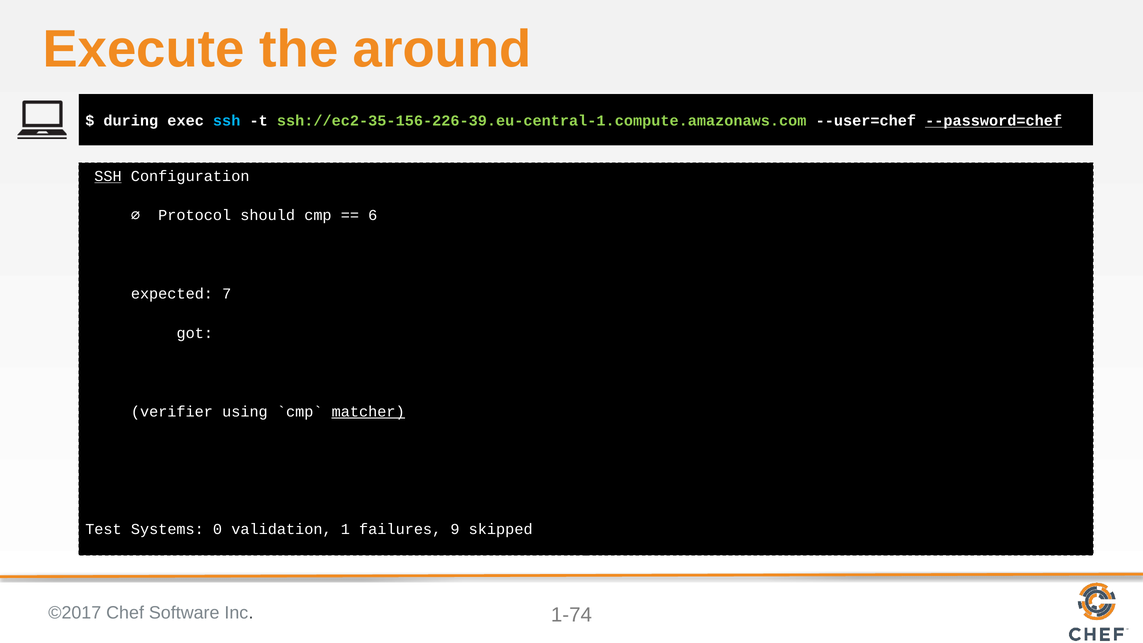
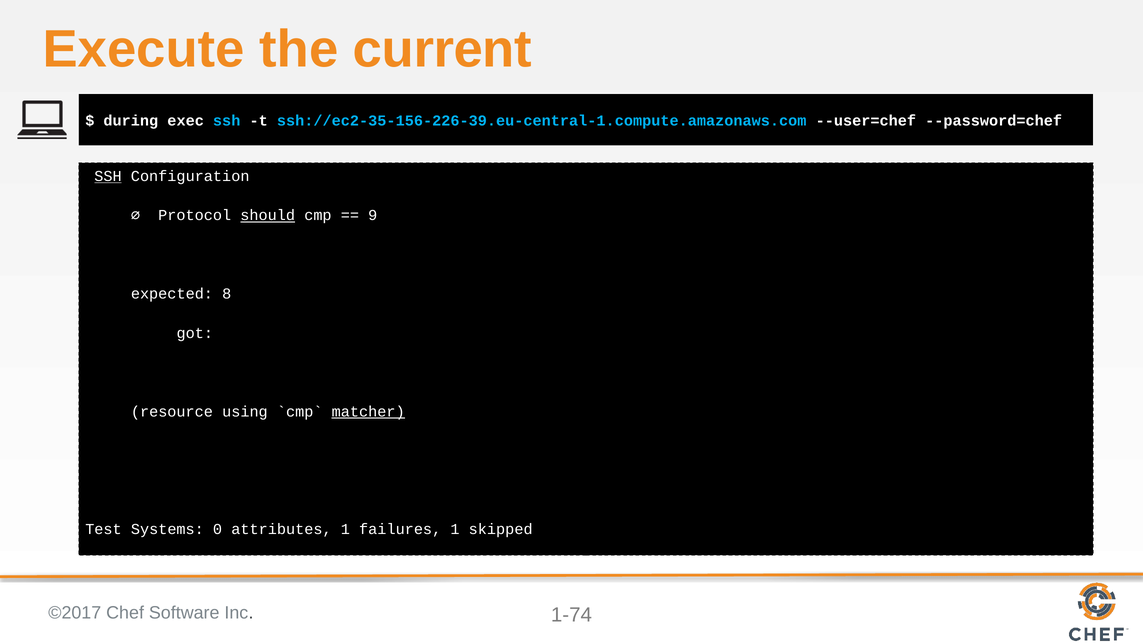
around: around -> current (442, 50)
ssh://ec2-35-156-226-39.eu-central-1.compute.amazonaws.com colour: light green -> light blue (542, 121)
--password=chef underline: present -> none (994, 121)
should underline: none -> present (268, 215)
6: 6 -> 9 (373, 215)
7: 7 -> 8 (227, 294)
verifier: verifier -> resource (172, 411)
validation: validation -> attributes (281, 529)
failures 9: 9 -> 1 (455, 529)
